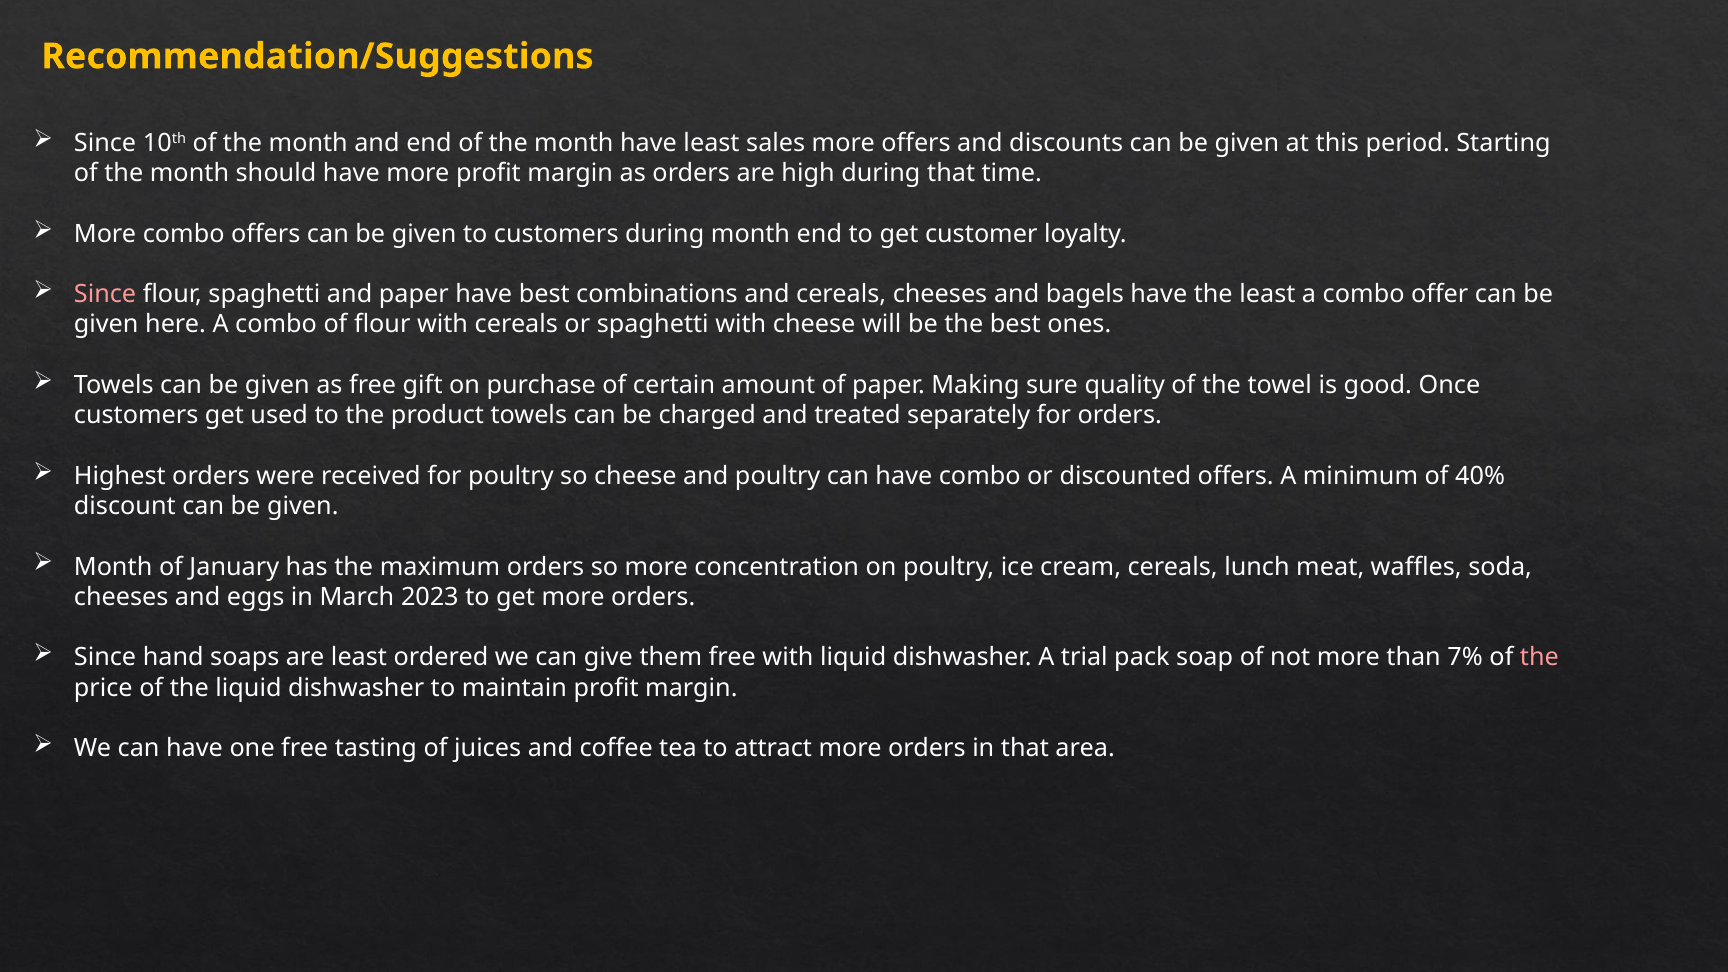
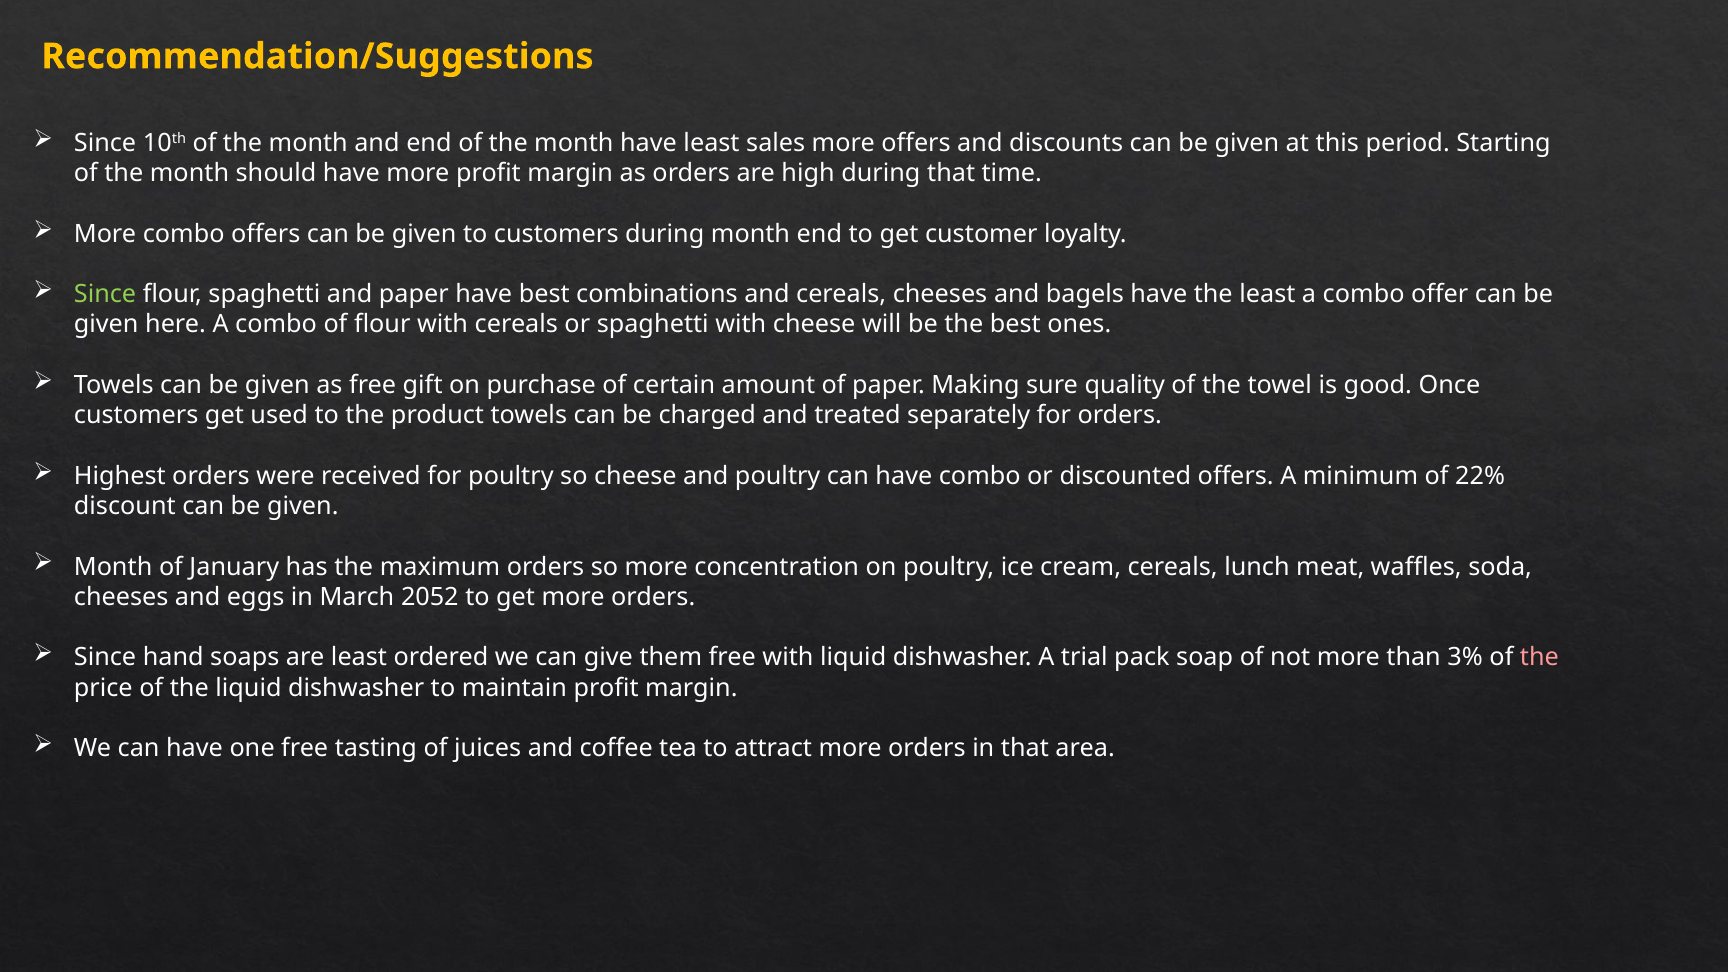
Since colour: pink -> light green (105, 294)
40%: 40% -> 22% (1480, 476)
2023: 2023 -> 2052 (430, 597)
7%: 7% -> 3% (1465, 657)
